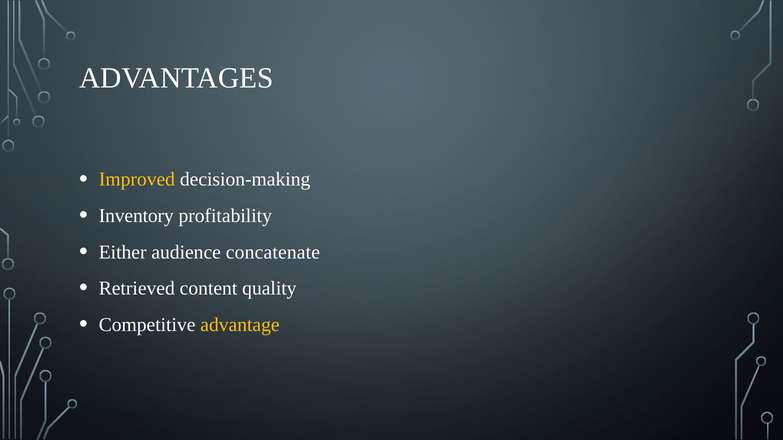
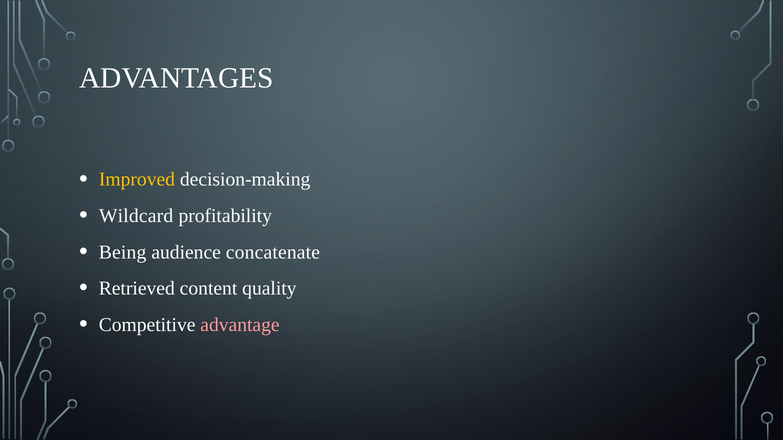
Inventory: Inventory -> Wildcard (136, 216)
Either: Either -> Being (123, 252)
advantage colour: yellow -> pink (240, 325)
